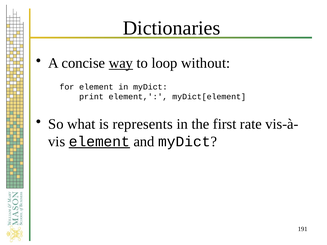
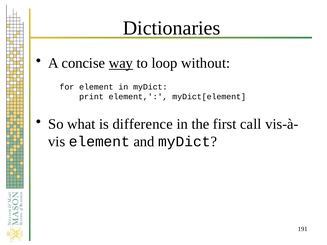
represents: represents -> difference (143, 124)
rate: rate -> call (251, 124)
element underline: present -> none (99, 142)
